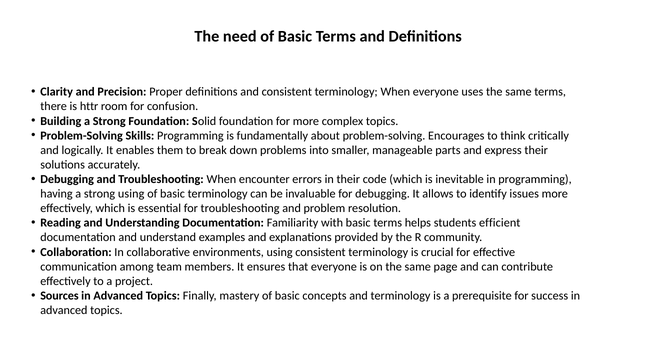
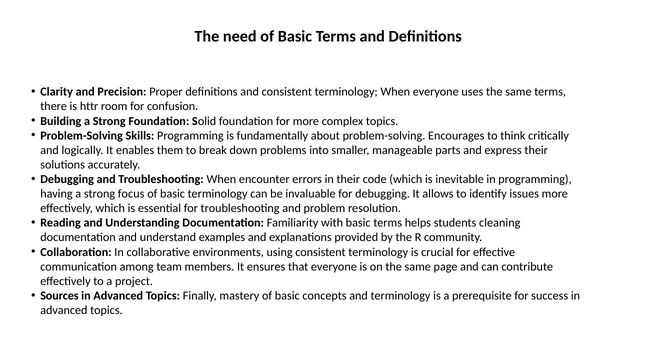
strong using: using -> focus (131, 194)
efficient: efficient -> cleaning (500, 223)
